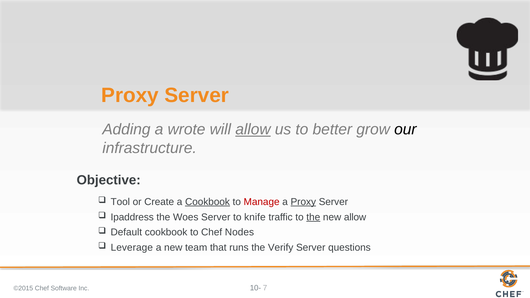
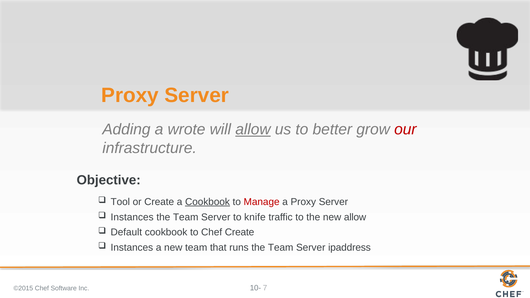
our colour: black -> red (405, 130)
Proxy underline: present -> none (303, 202)
Ipaddress: Ipaddress -> Instances (132, 217)
Woes: Woes -> Team (186, 217)
the underline: present -> none (313, 217)
Chef Nodes: Nodes -> Create (240, 232)
Leverage: Leverage -> Instances (132, 248)
runs the Verify: Verify -> Team (281, 248)
questions: questions -> ipaddress (349, 248)
